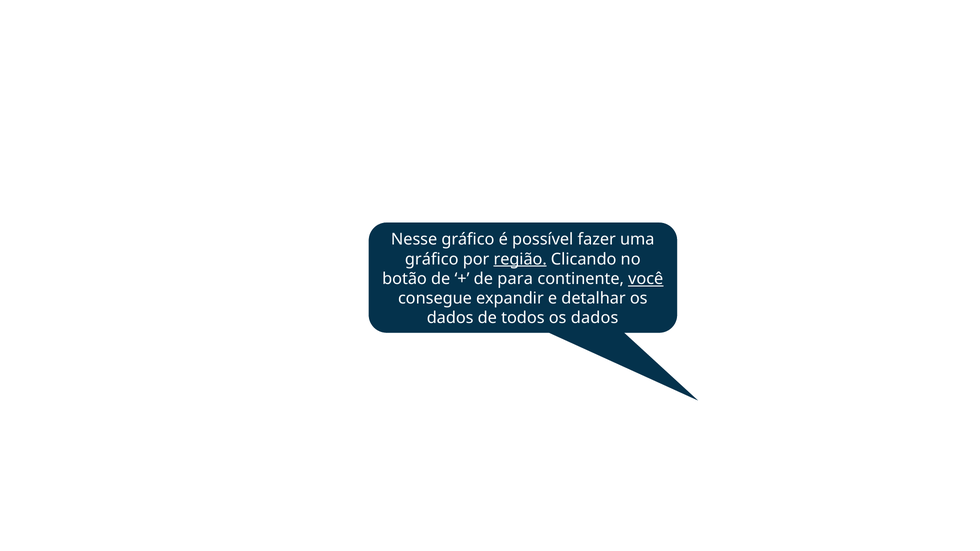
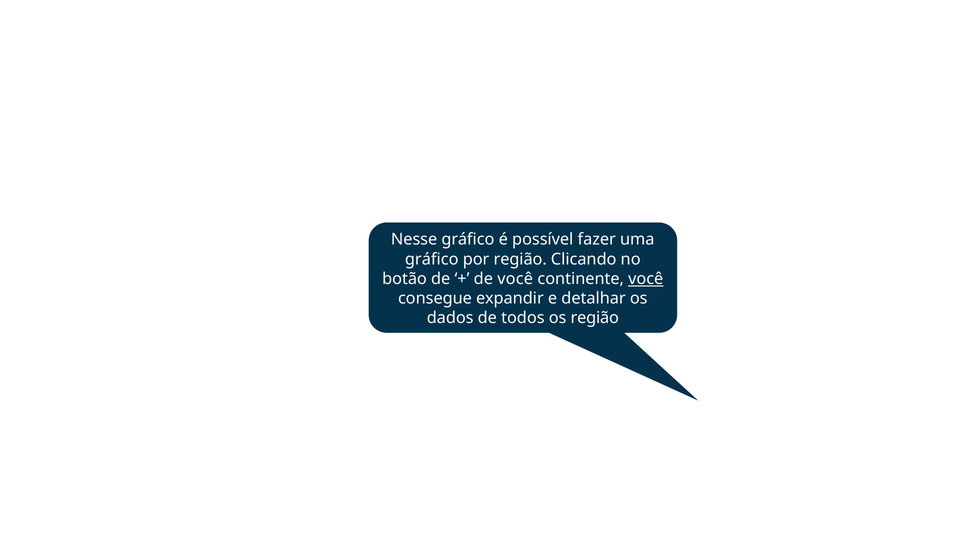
região underline: present -> none (520, 259)
de para: para -> você (515, 279)
todos os dados: dados -> região (595, 318)
